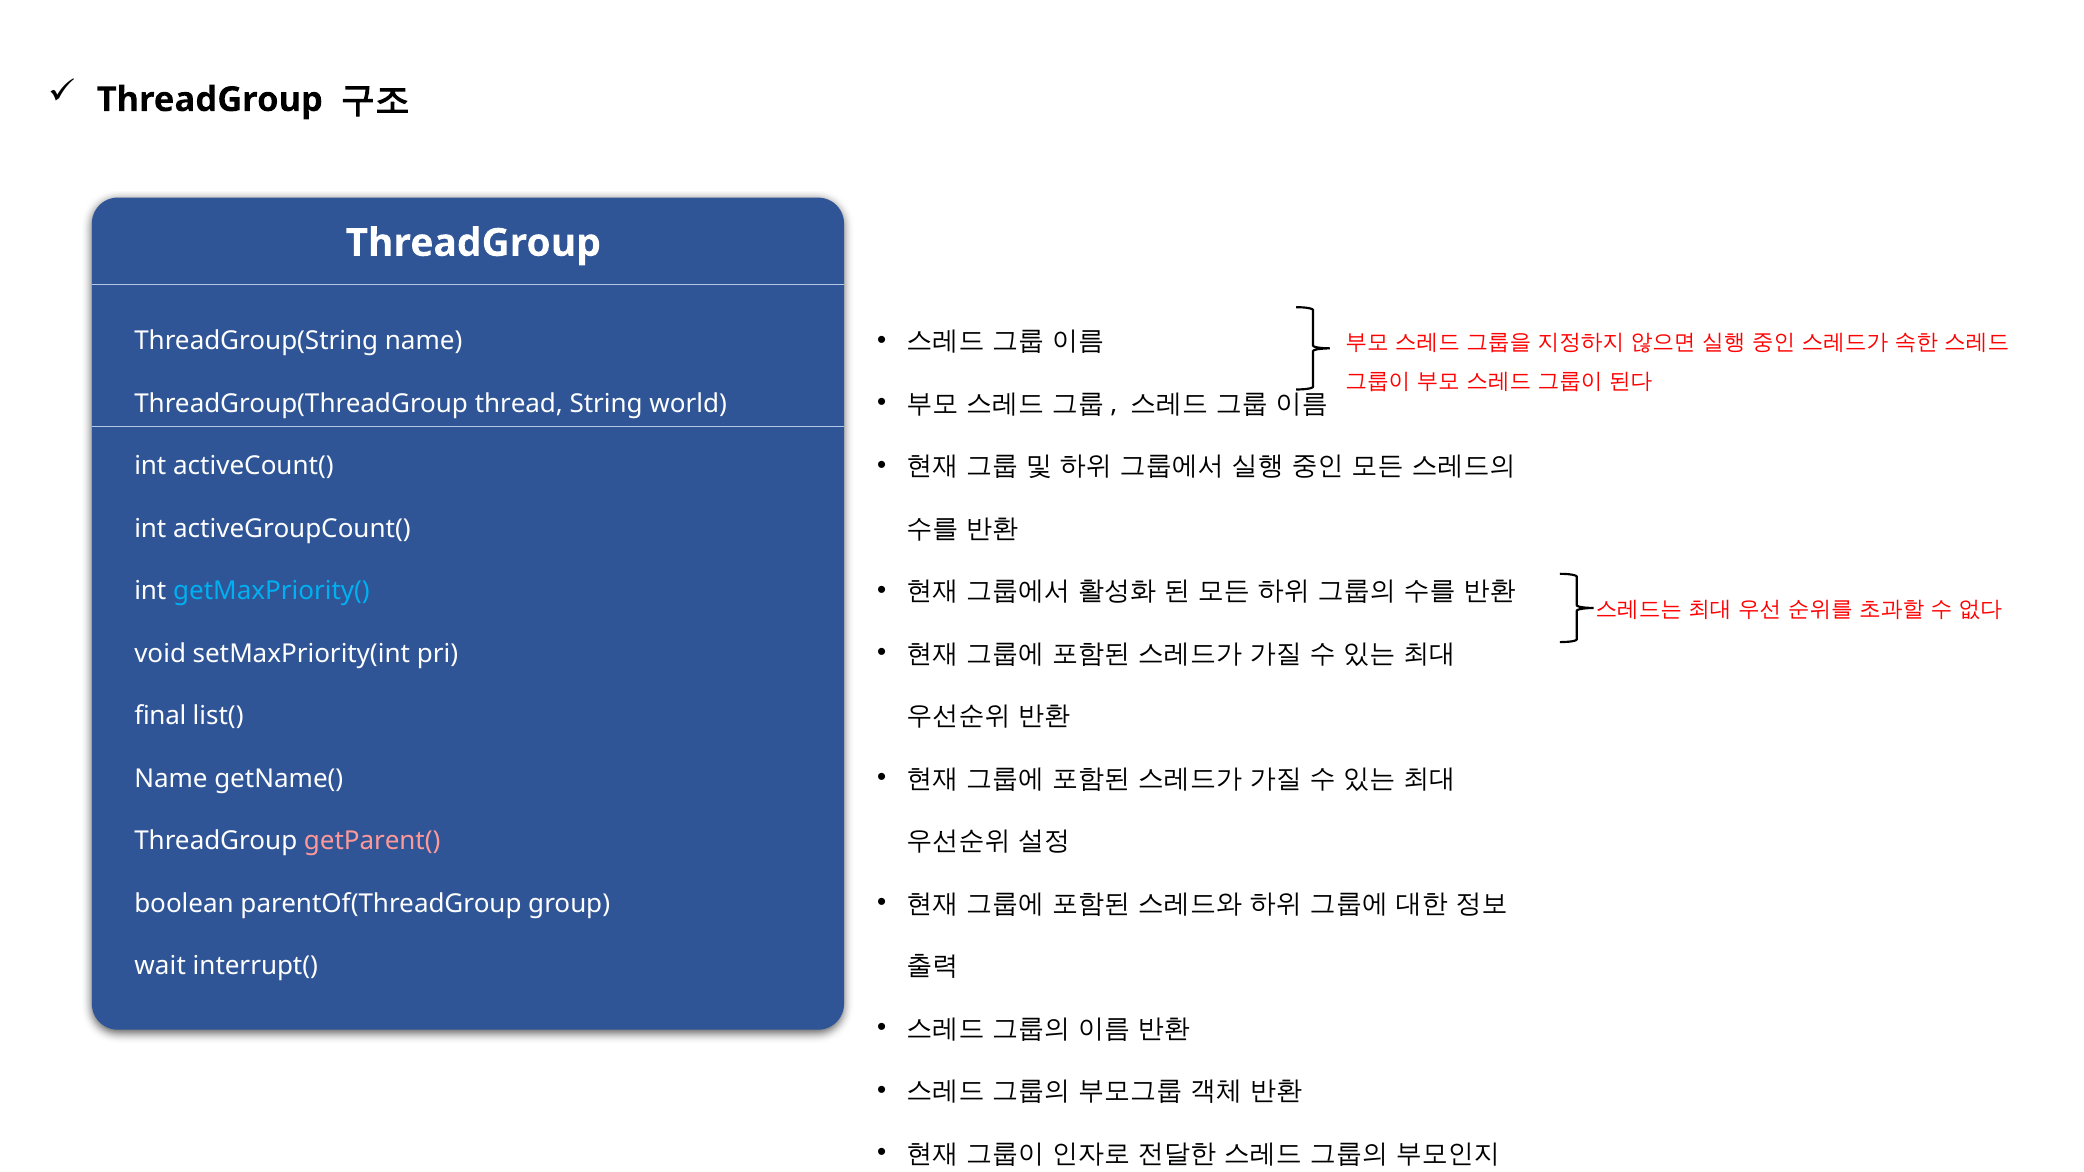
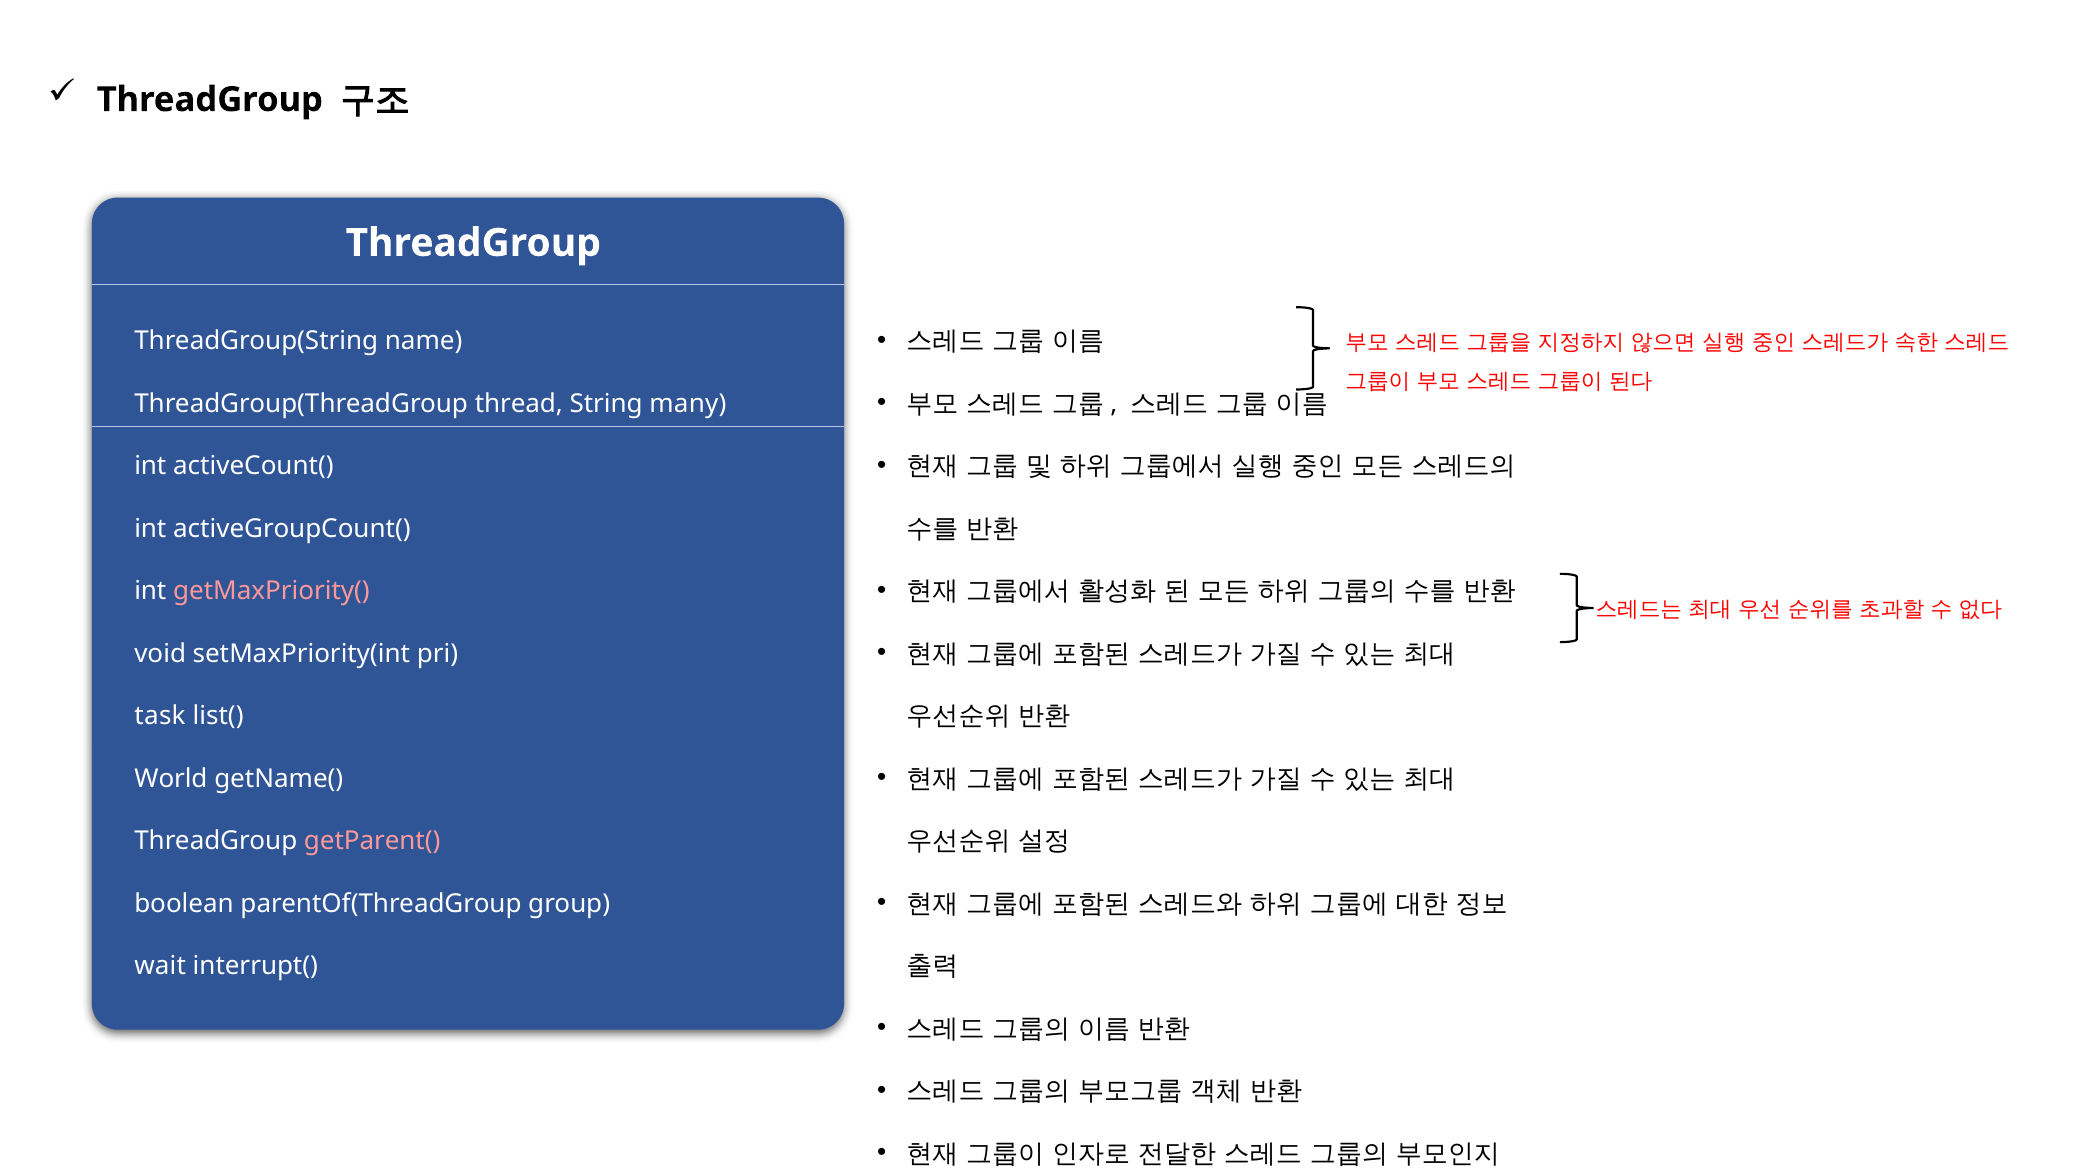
world: world -> many (688, 404)
getMaxPriority( colour: light blue -> pink (271, 591)
final: final -> task (160, 716)
Name: Name -> World (171, 779)
